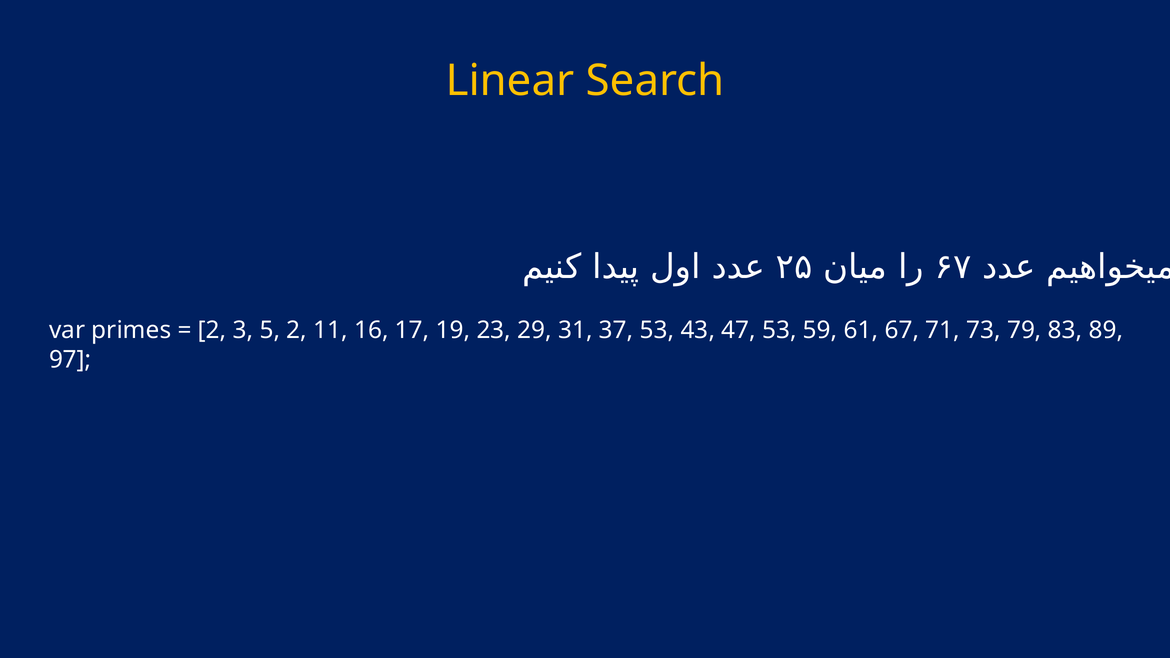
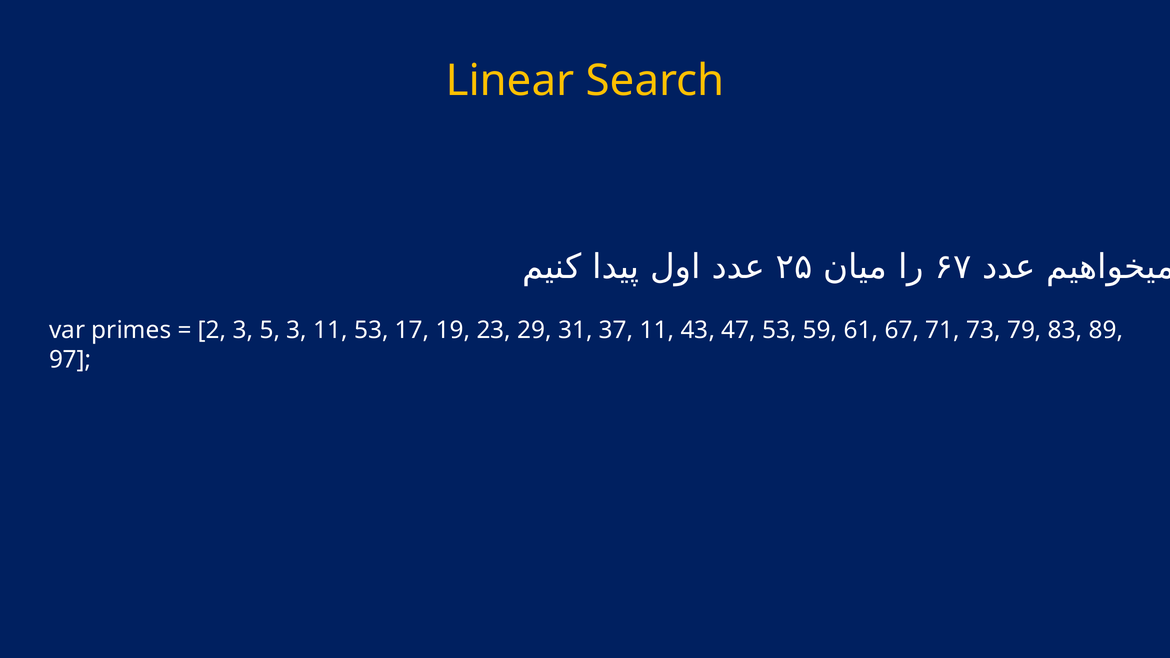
5 2: 2 -> 3 (297, 330)
11 16: 16 -> 53 (371, 330)
37 53: 53 -> 11 (657, 330)
